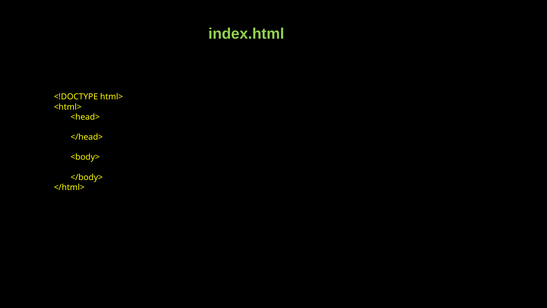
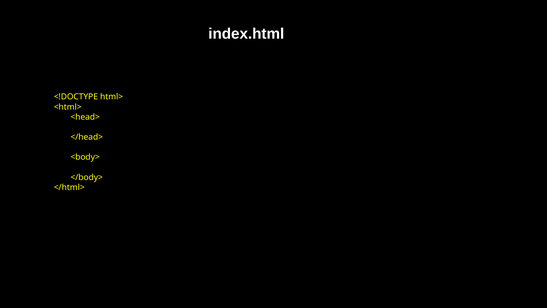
index.html colour: light green -> white (246, 34)
